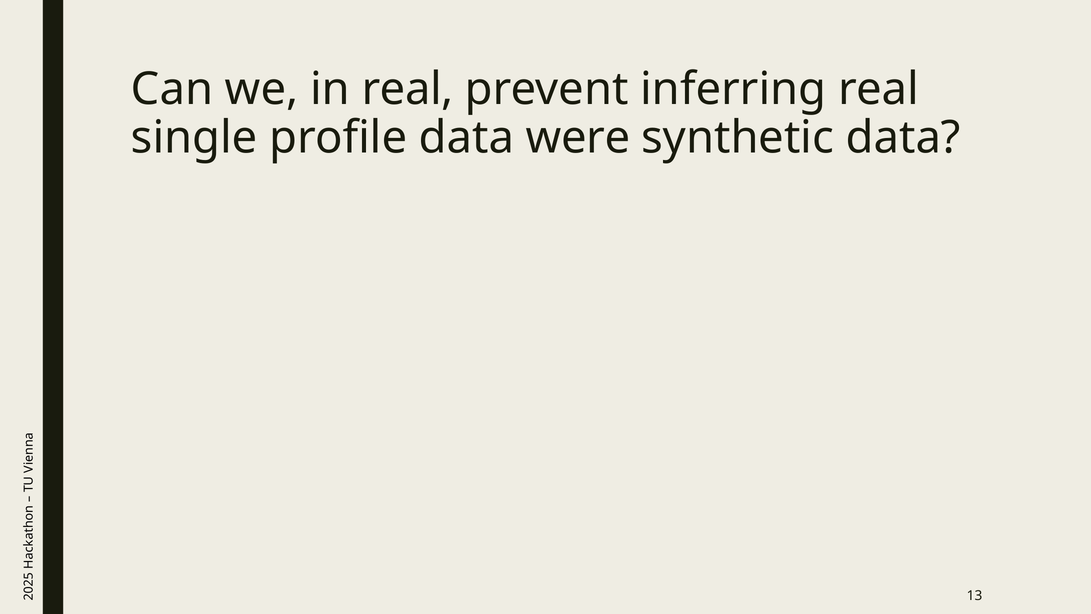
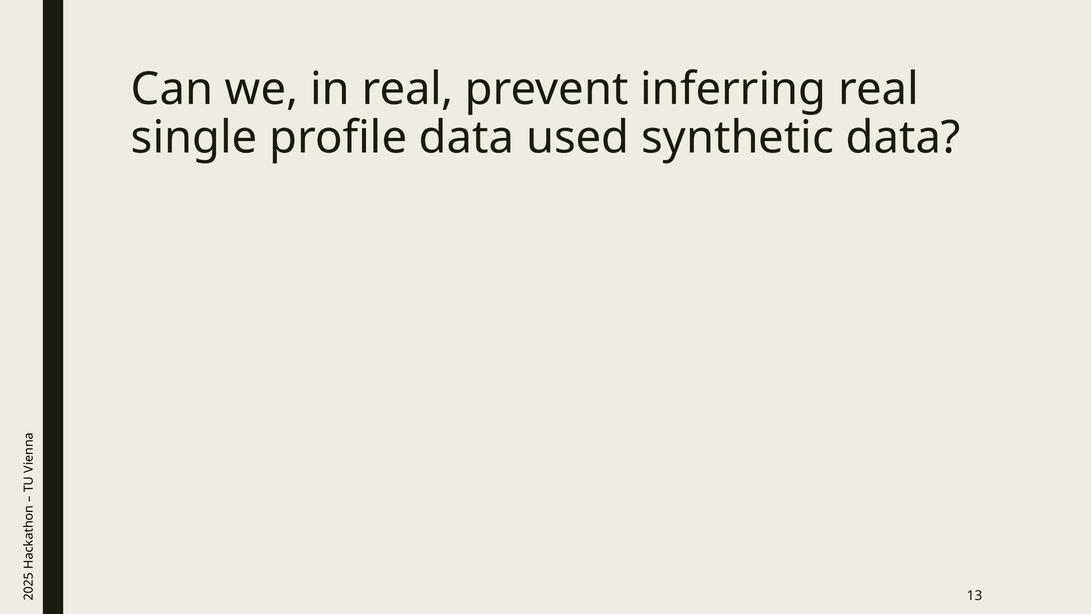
were: were -> used (578, 138)
